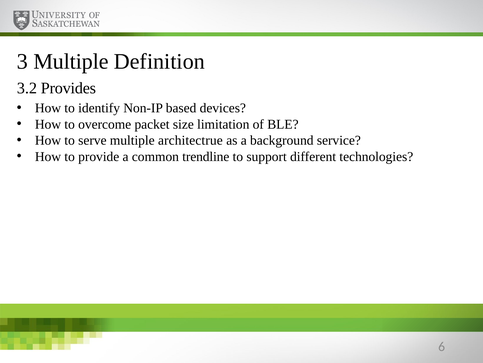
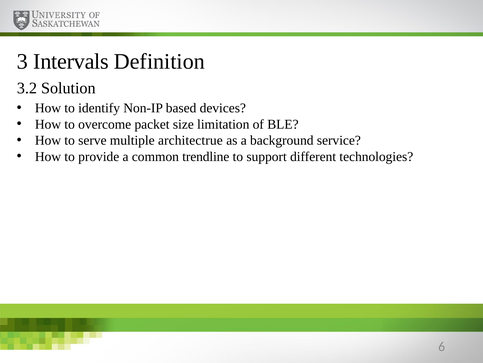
3 Multiple: Multiple -> Intervals (71, 61)
Provides: Provides -> Solution (68, 88)
